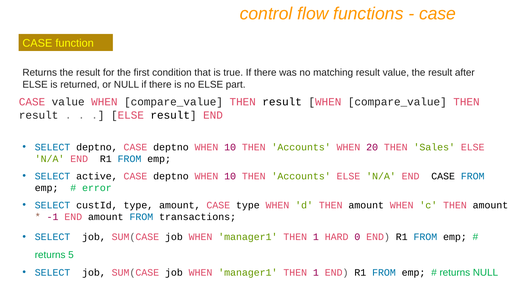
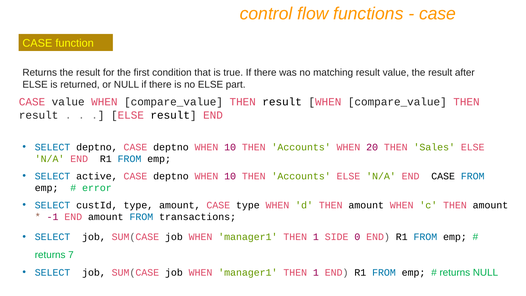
HARD: HARD -> SIDE (337, 237)
5: 5 -> 7 (71, 255)
